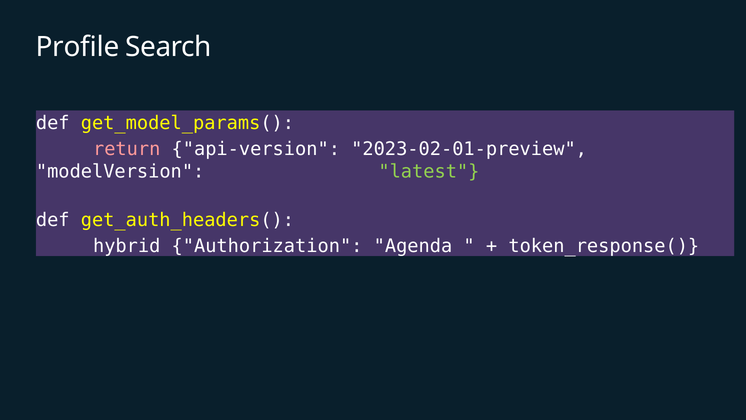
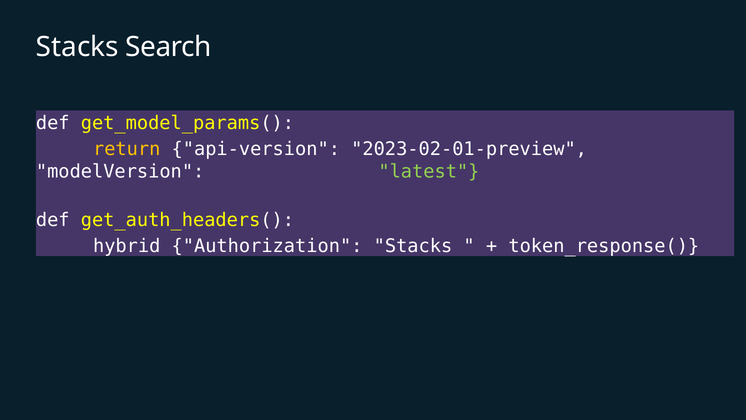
Profile: Profile -> Stacks (77, 47)
return colour: pink -> yellow (127, 149)
Authorization Agenda: Agenda -> Stacks (413, 246)
